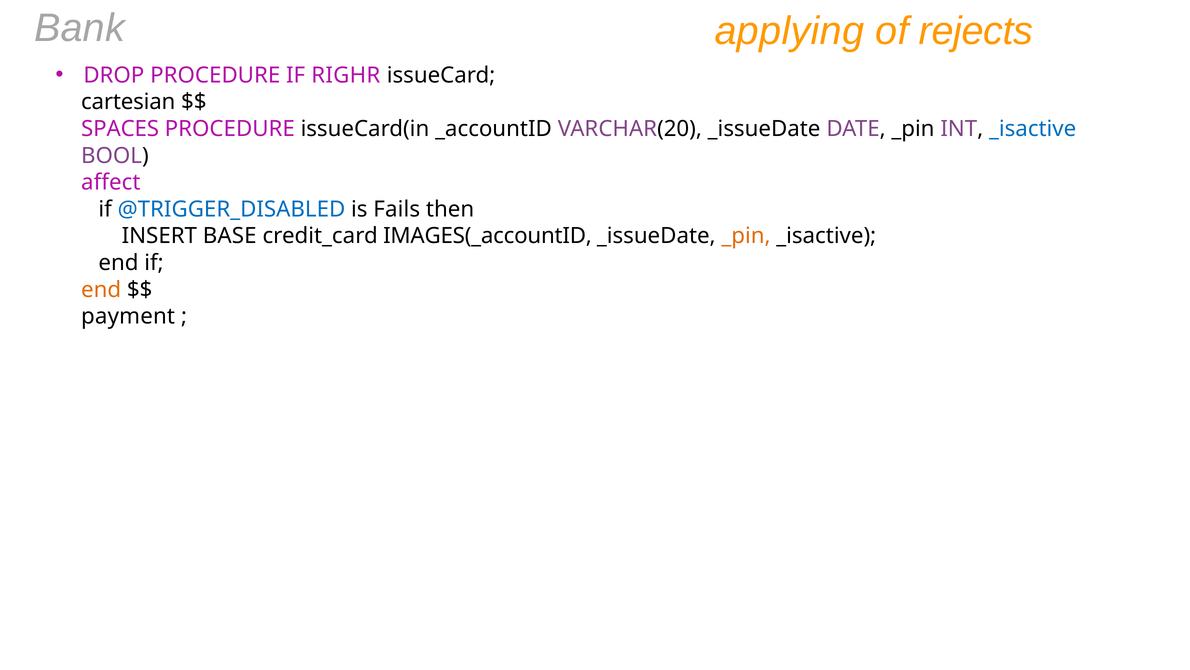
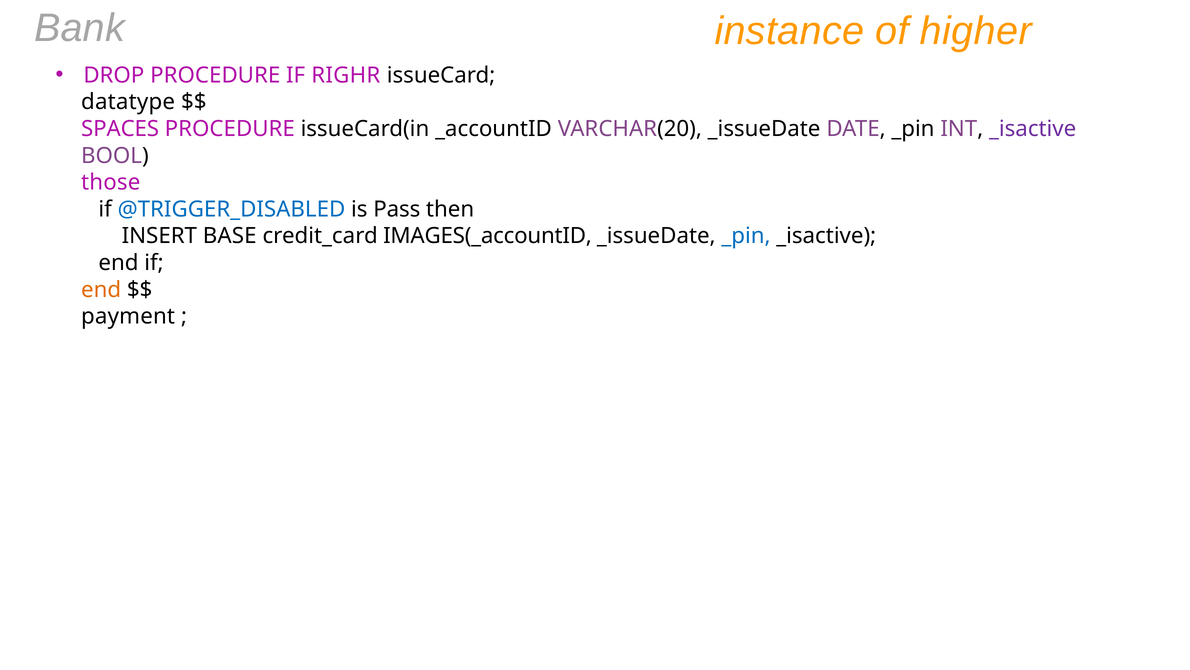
applying: applying -> instance (789, 31)
rejects: rejects -> higher (976, 31)
cartesian: cartesian -> datatype (128, 102)
_isactive colour: blue -> purple (1033, 129)
affect: affect -> those (111, 182)
Fails: Fails -> Pass (397, 209)
_pin colour: orange -> blue (746, 236)
